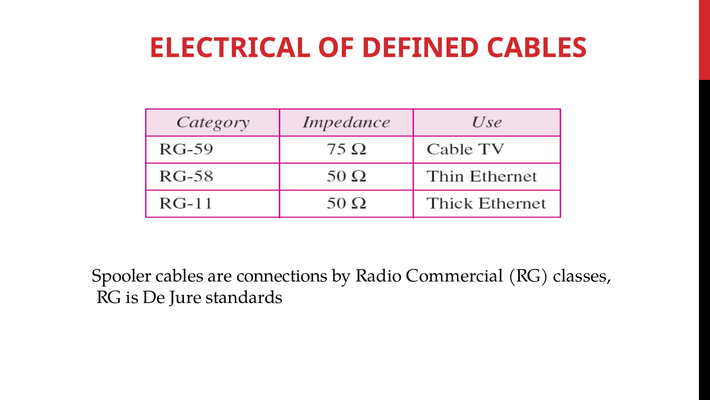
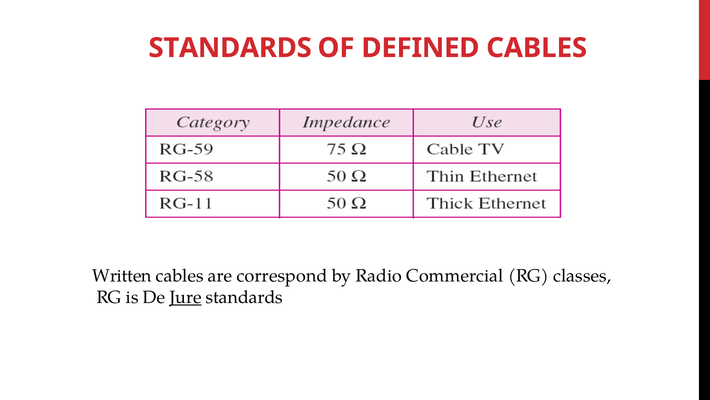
ELECTRICAL: ELECTRICAL -> STANDARDS (230, 48)
Spooler: Spooler -> Written (122, 276)
connections: connections -> correspond (282, 276)
Jure underline: none -> present (186, 297)
